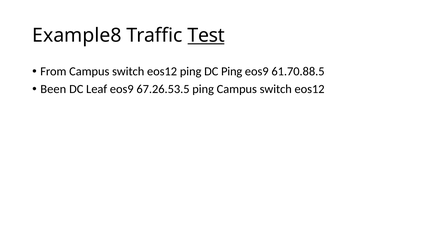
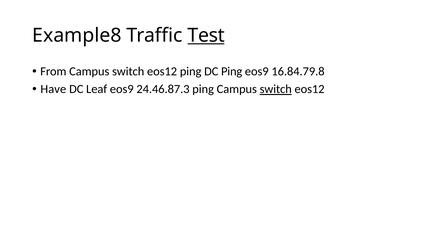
61.70.88.5: 61.70.88.5 -> 16.84.79.8 (298, 72)
Been: Been -> Have (53, 89)
67.26.53.5: 67.26.53.5 -> 24.46.87.3 (163, 89)
switch underline: none -> present (276, 89)
